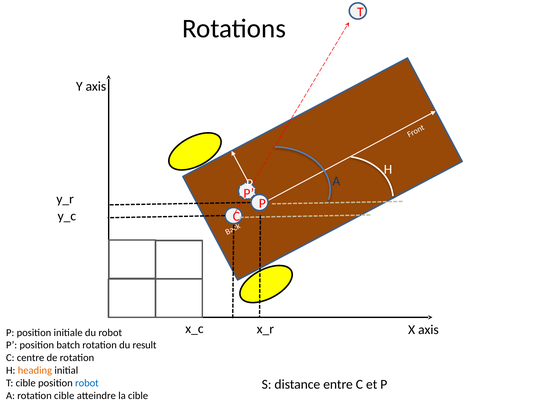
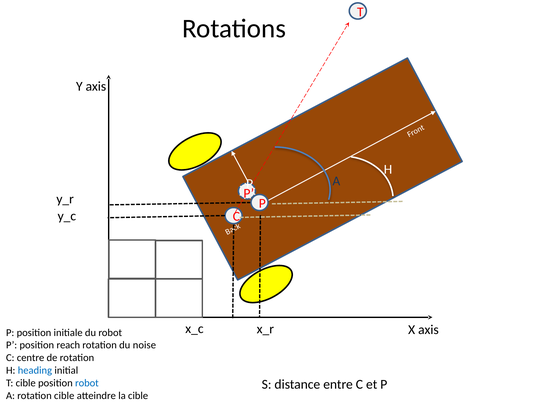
batch: batch -> reach (68, 346)
result: result -> noise (144, 346)
heading colour: orange -> blue (35, 371)
